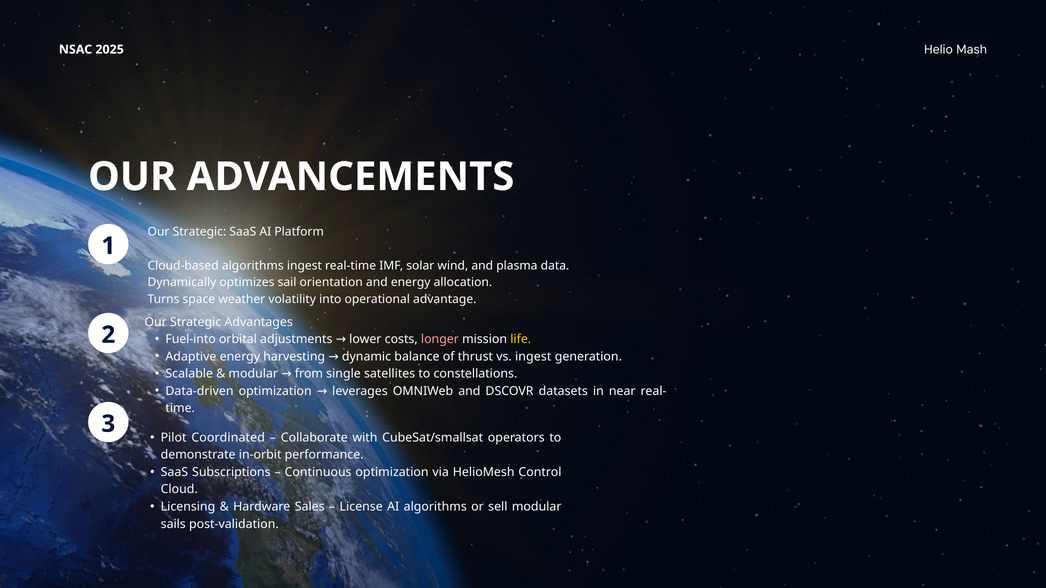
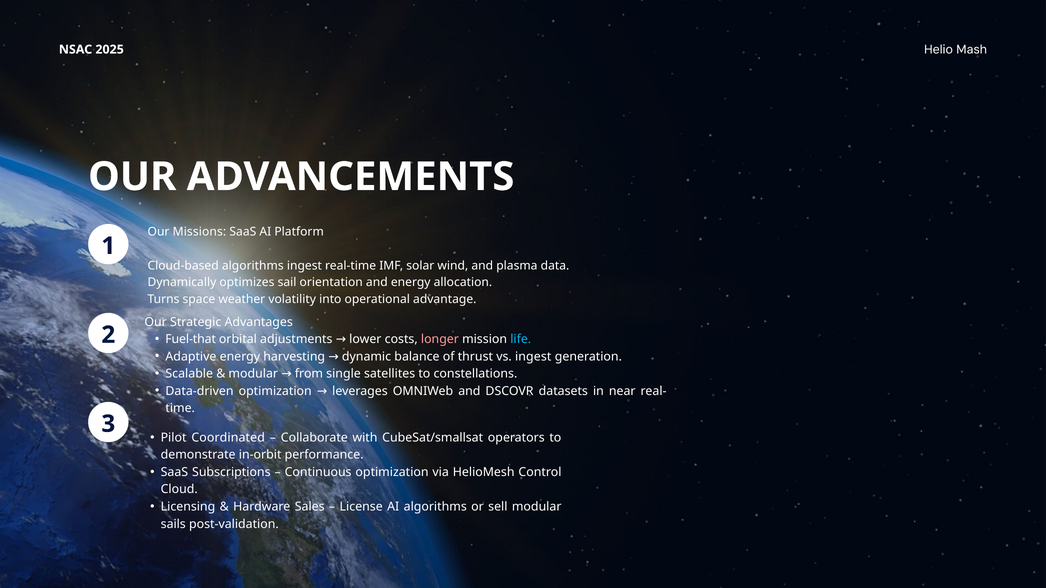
Strategic: Strategic -> Missions (199, 232)
Fuel-into: Fuel-into -> Fuel-that (191, 339)
life colour: yellow -> light blue (521, 339)
